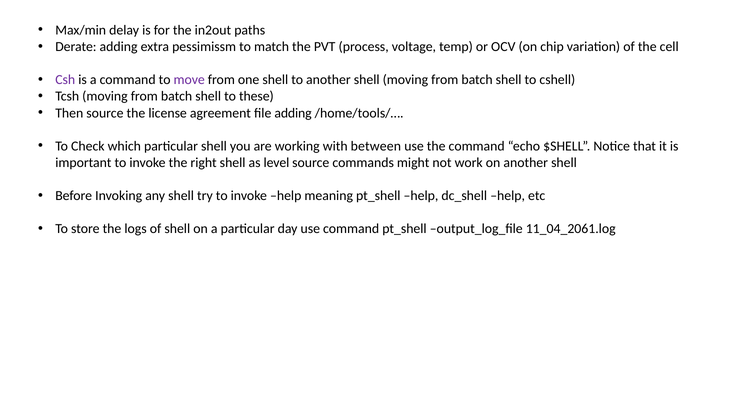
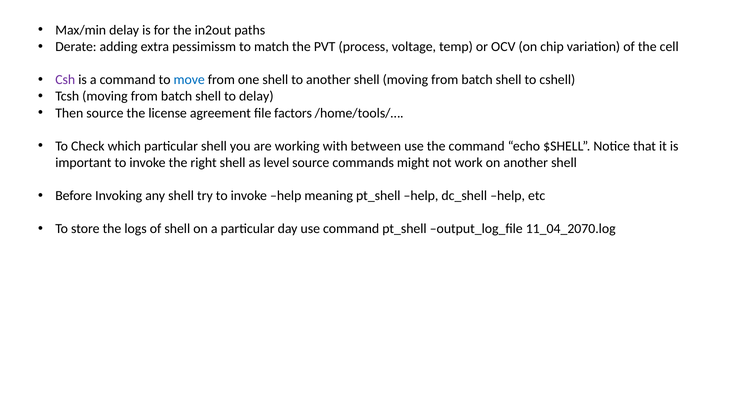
move colour: purple -> blue (189, 80)
to these: these -> delay (256, 96)
file adding: adding -> factors (293, 113)
11_04_2061.log: 11_04_2061.log -> 11_04_2070.log (571, 229)
